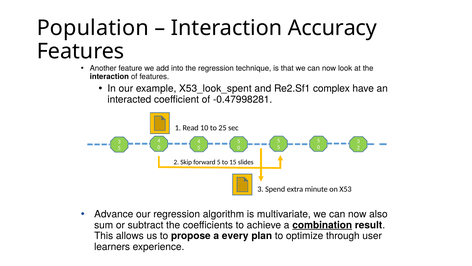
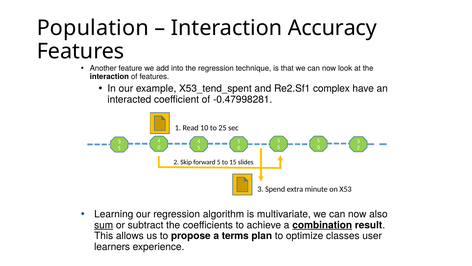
X53_look_spent: X53_look_spent -> X53_tend_spent (215, 88)
Advance: Advance -> Learning (114, 214)
sum underline: none -> present (104, 225)
every: every -> terms (235, 236)
through: through -> classes (343, 236)
